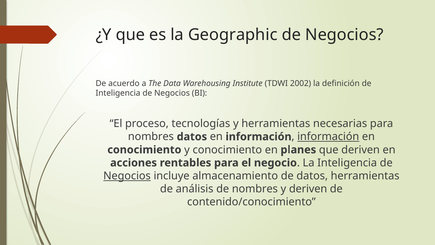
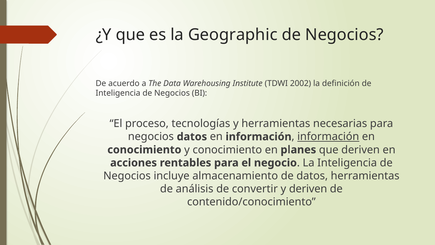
nombres: nombres -> negocios (151, 137)
Negocios underline: present -> none (127, 176)
de nombres: nombres -> convertir (255, 189)
